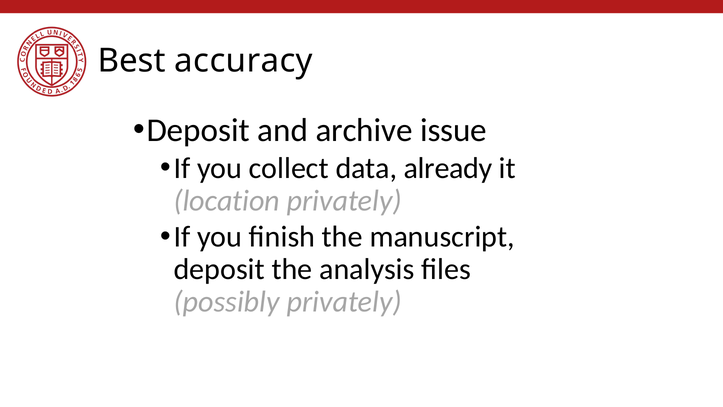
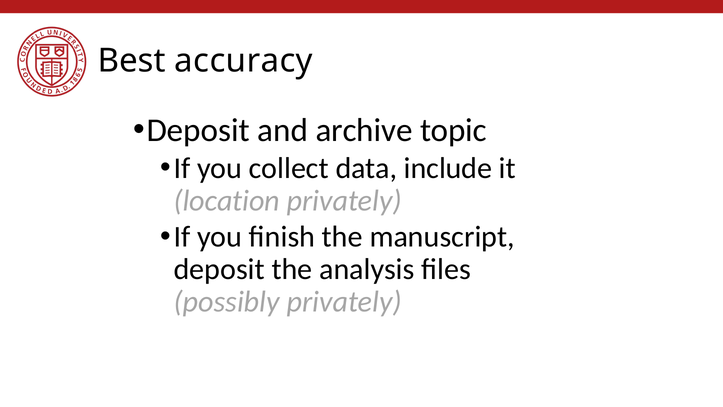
issue: issue -> topic (453, 130)
already: already -> include (448, 168)
